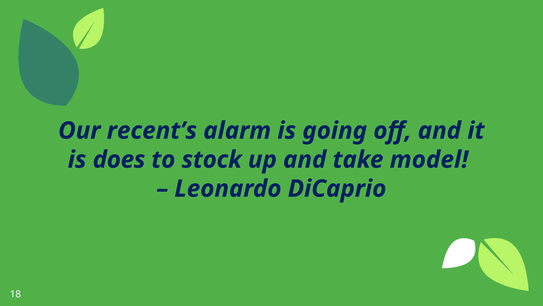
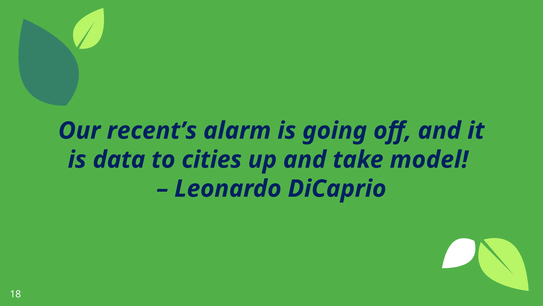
does: does -> data (119, 159)
stock: stock -> cities (212, 159)
